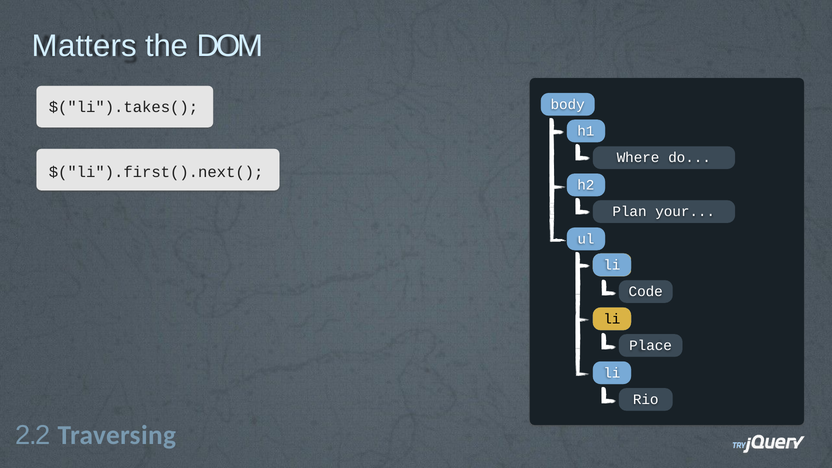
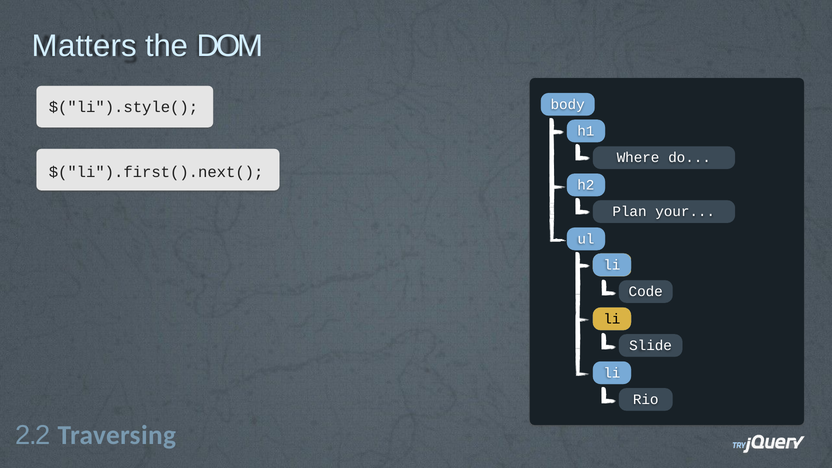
$("li").takes(: $("li").takes( -> $("li").style( (123, 107)
Place: Place -> Slide (651, 346)
